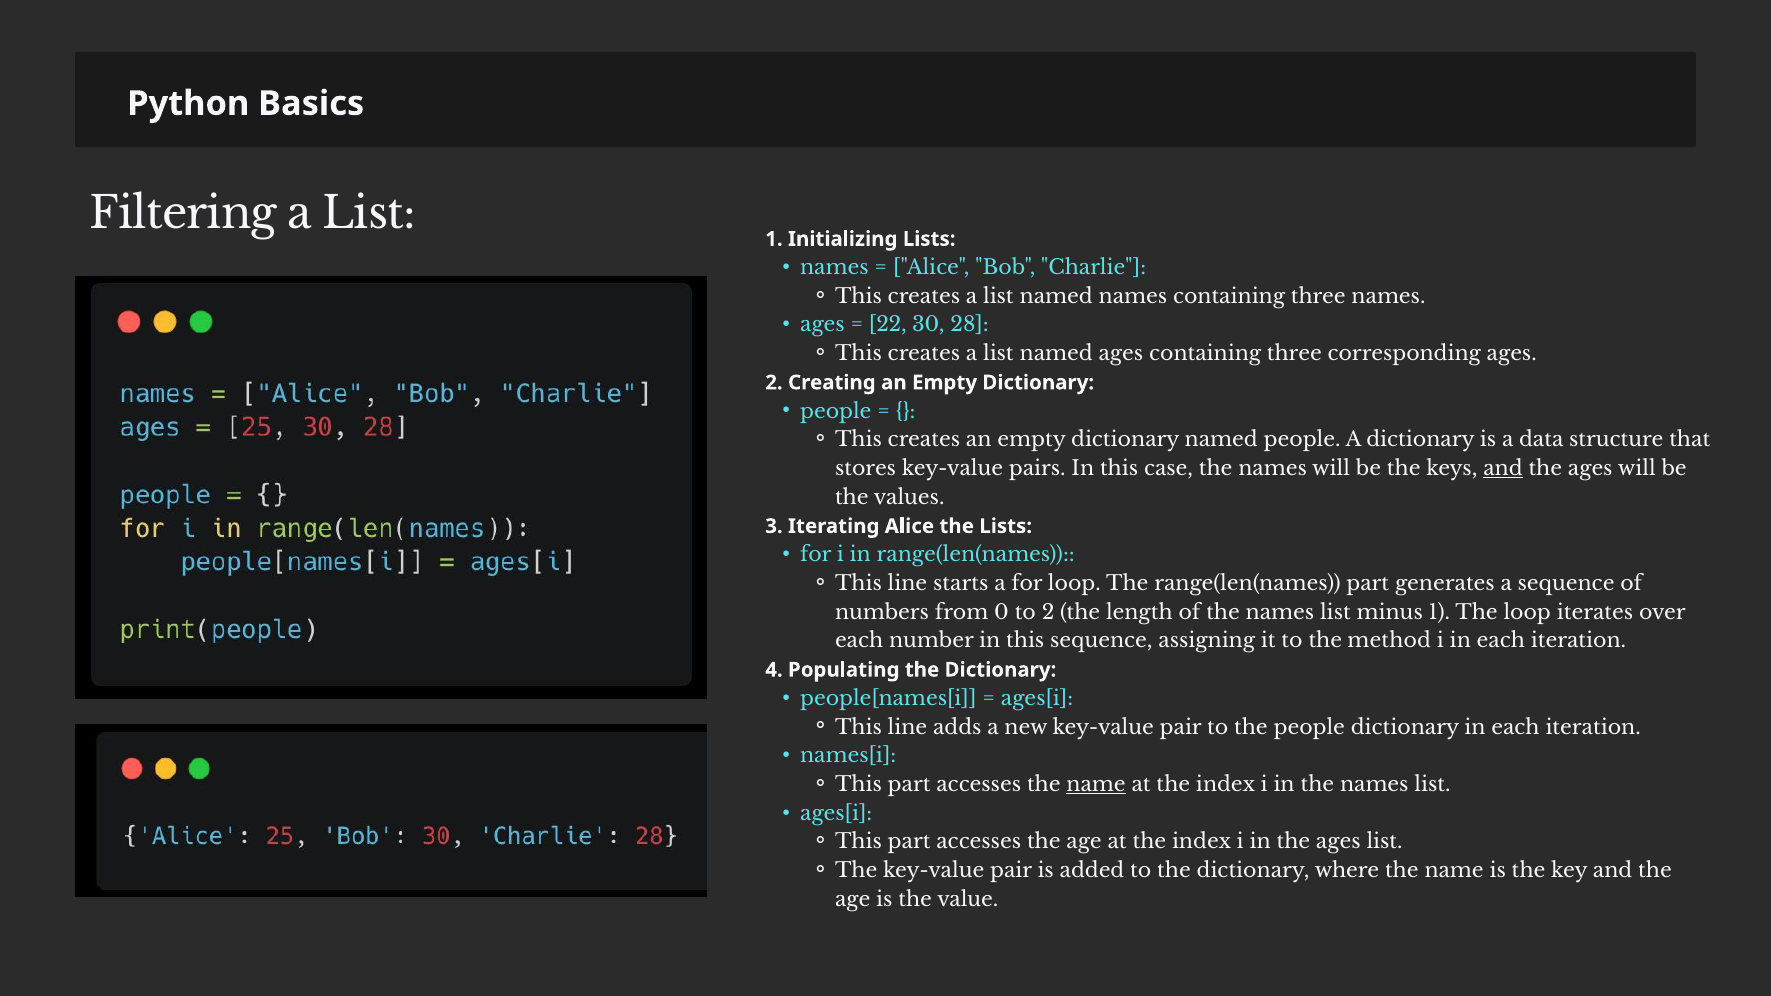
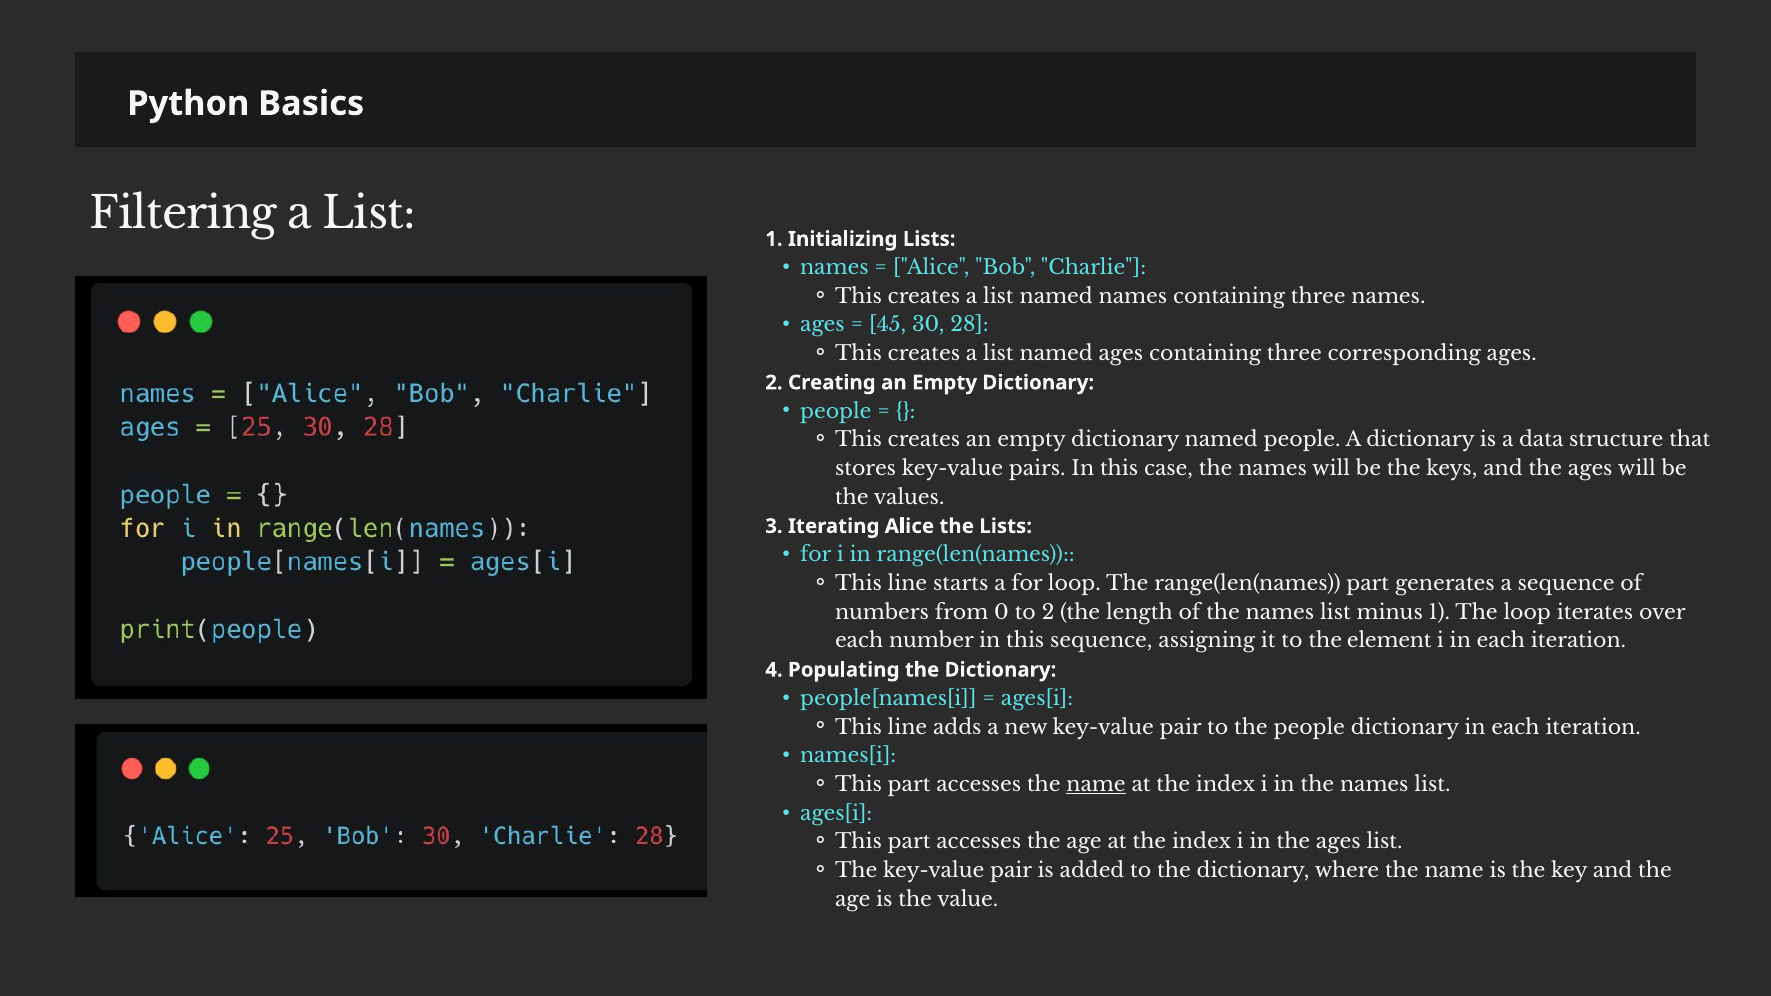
22: 22 -> 45 (888, 325)
and underline: present -> none (1503, 469)
method: method -> element (1389, 641)
